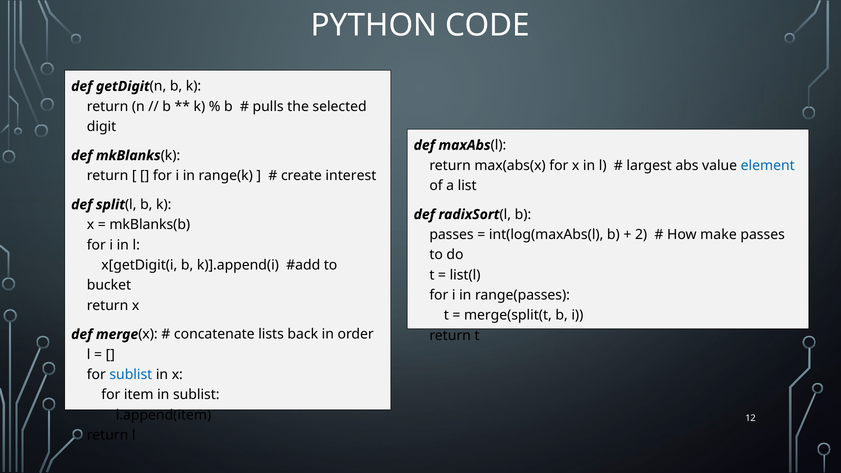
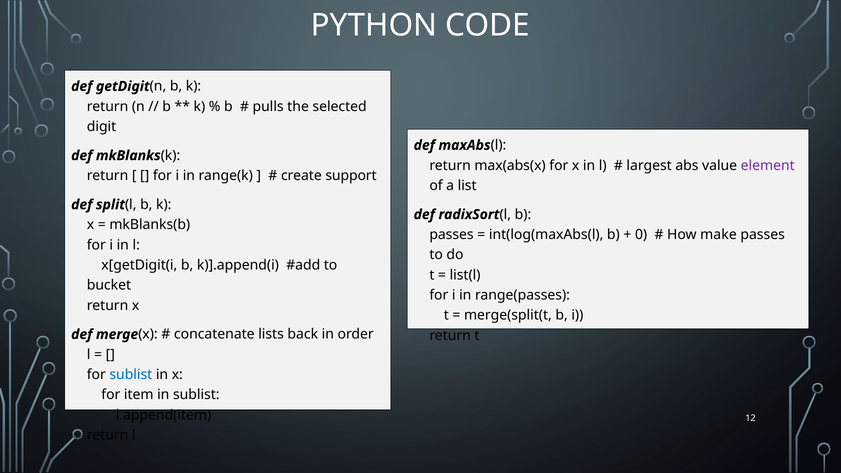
element colour: blue -> purple (768, 165)
interest: interest -> support (351, 176)
2: 2 -> 0 (641, 235)
